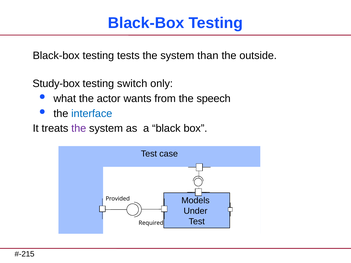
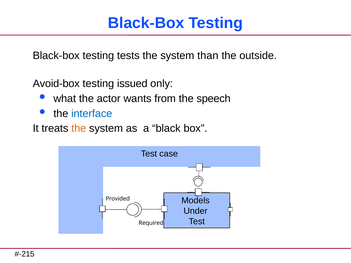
Study-box: Study-box -> Avoid-box (56, 84)
switch: switch -> issued (132, 84)
the colour: purple -> orange (79, 129)
